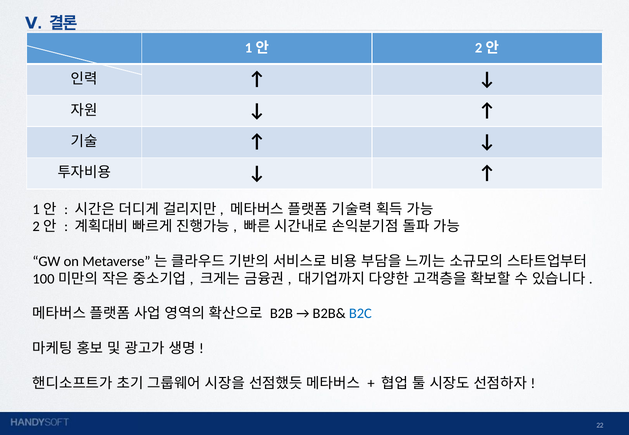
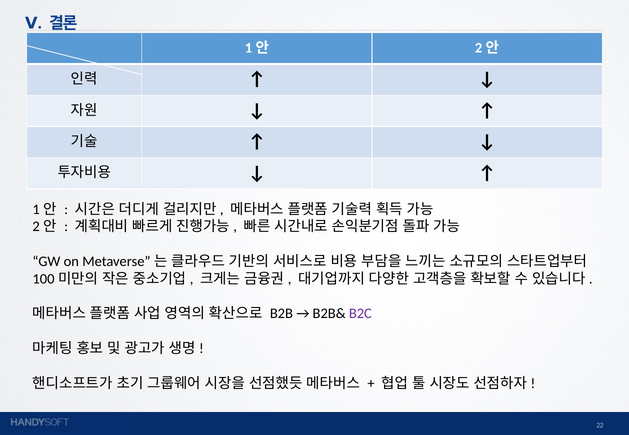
B2C colour: blue -> purple (360, 314)
